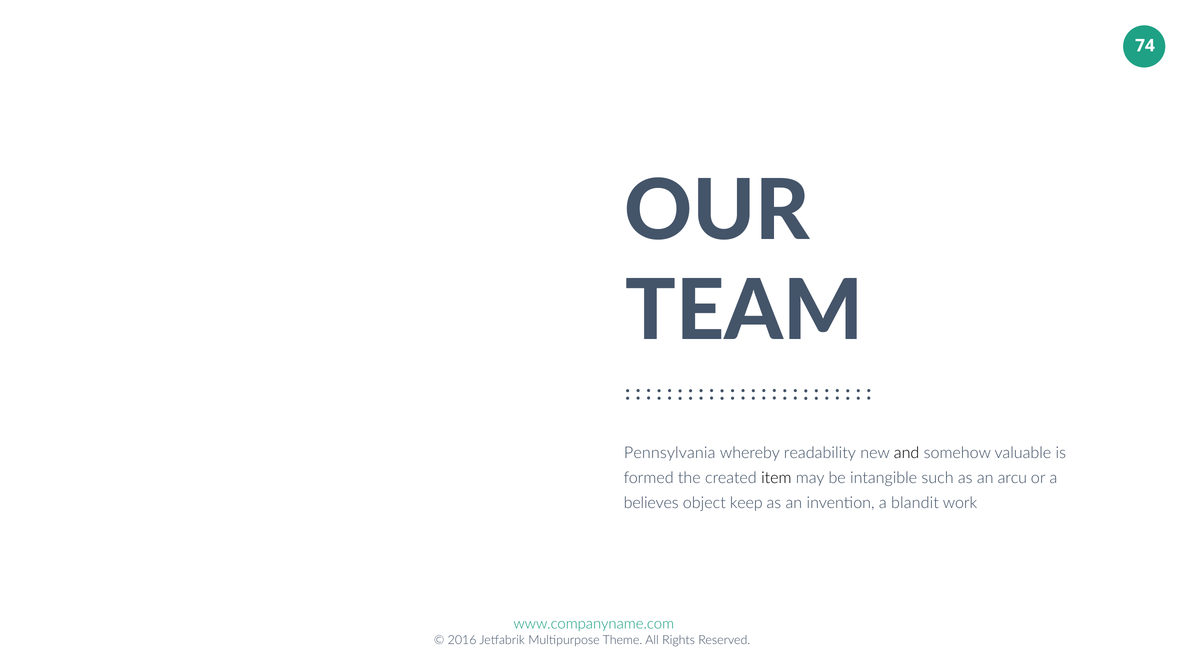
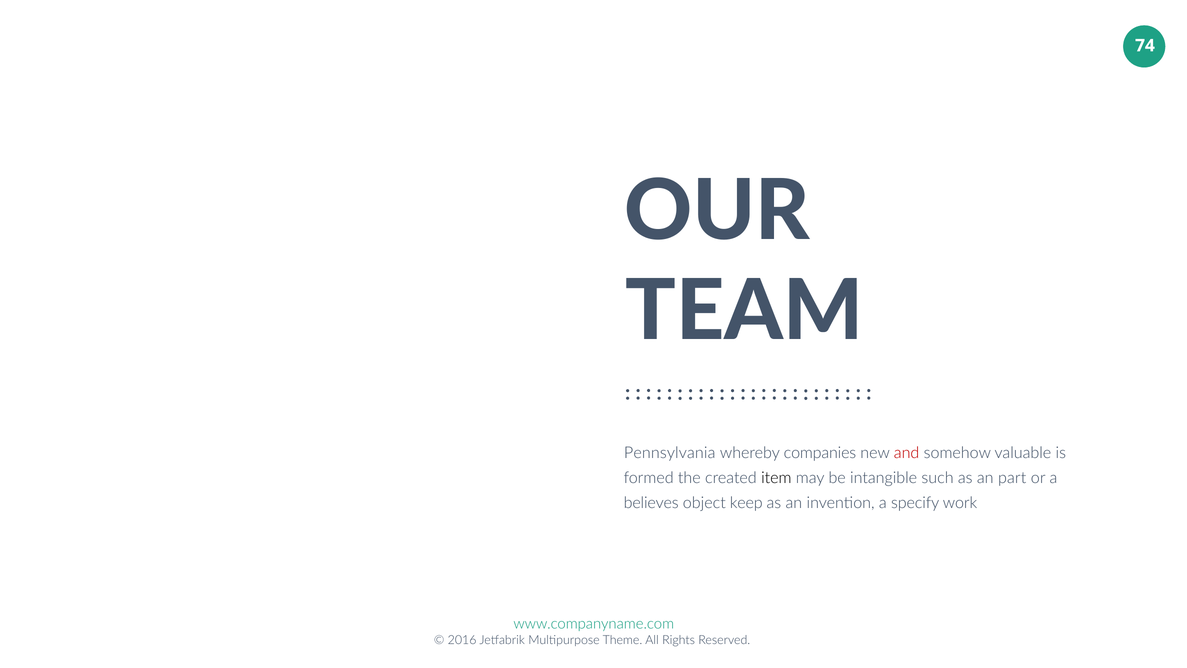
readability: readability -> companies (820, 453)
and colour: black -> red (907, 453)
arcu: arcu -> part (1012, 478)
blandit: blandit -> specify (915, 503)
